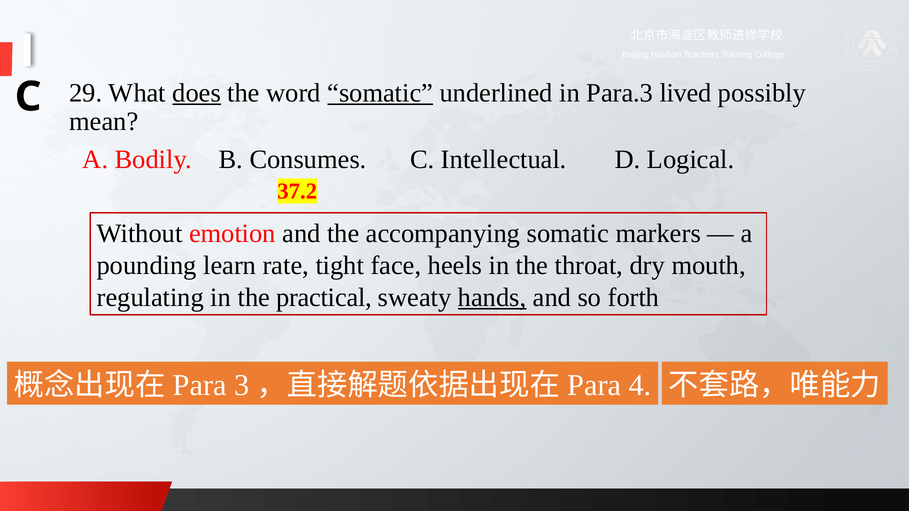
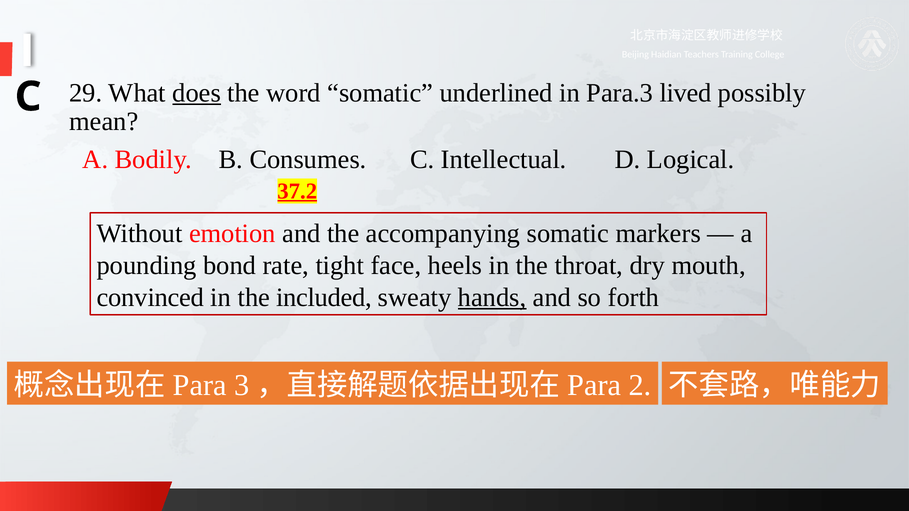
somatic underline: present -> none (380, 93)
37.2 underline: none -> present (297, 191)
learn: learn -> bond (230, 266)
regulating: regulating -> convinced (150, 298)
practical: practical -> included (324, 298)
4: 4 -> 2 (640, 386)
